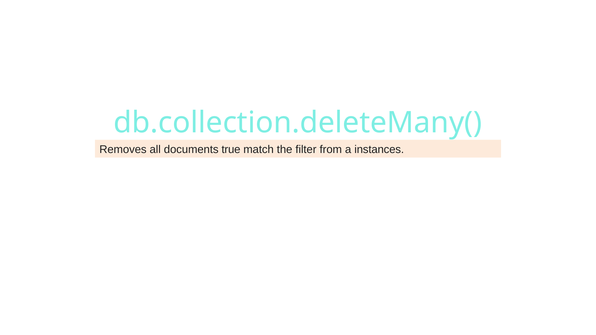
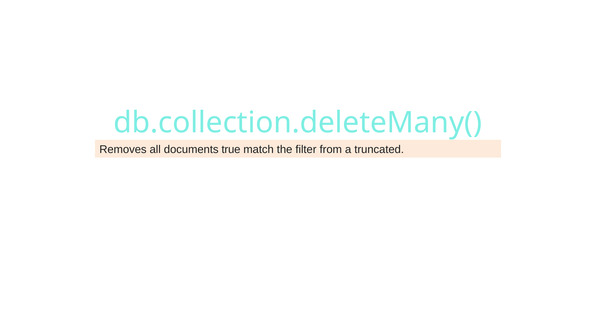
instances: instances -> truncated (379, 150)
